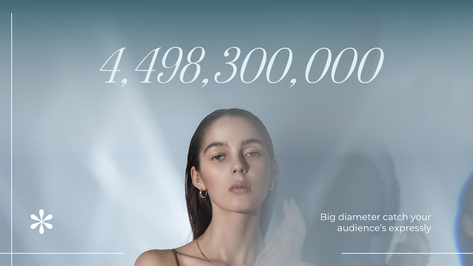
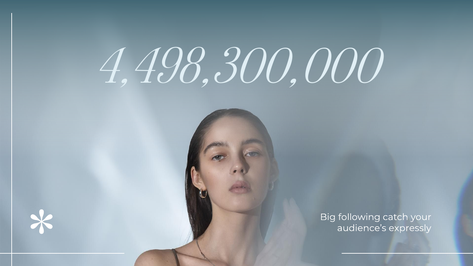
diameter: diameter -> following (359, 217)
